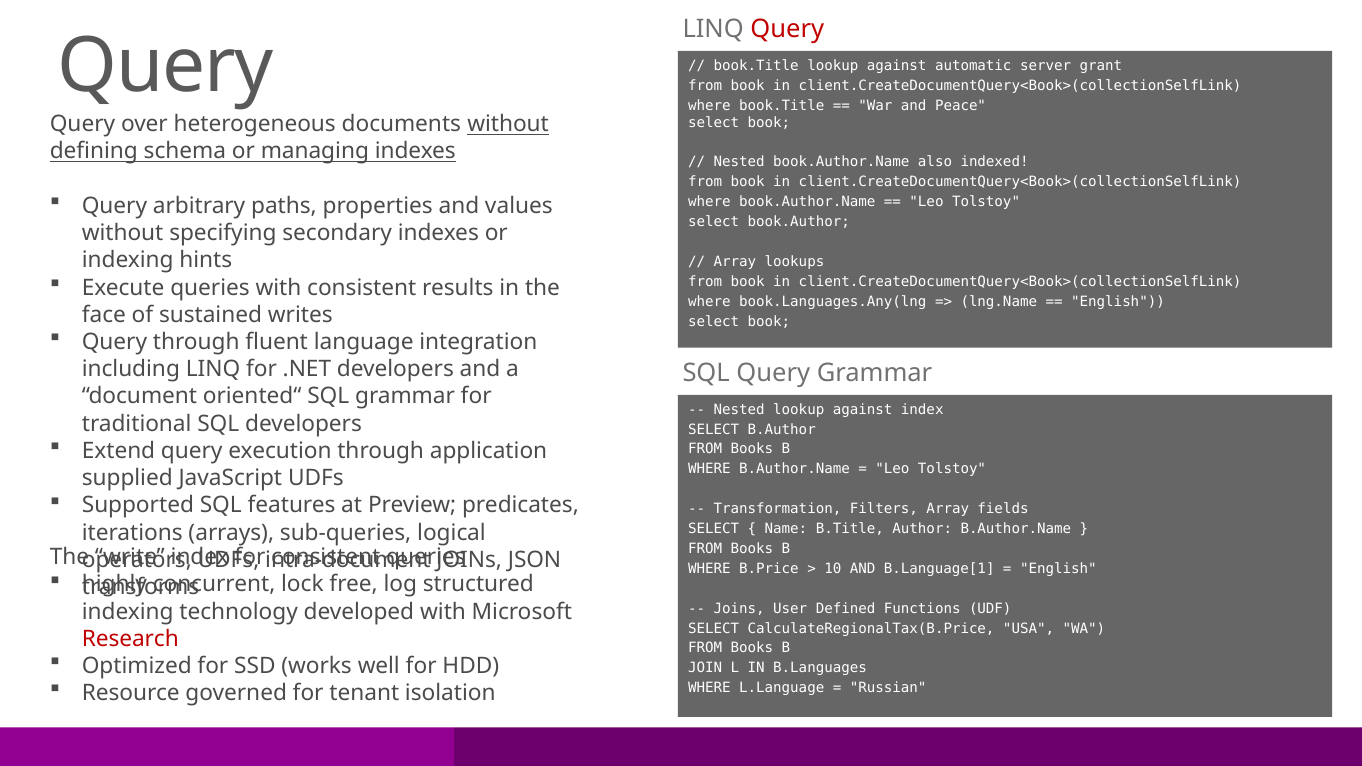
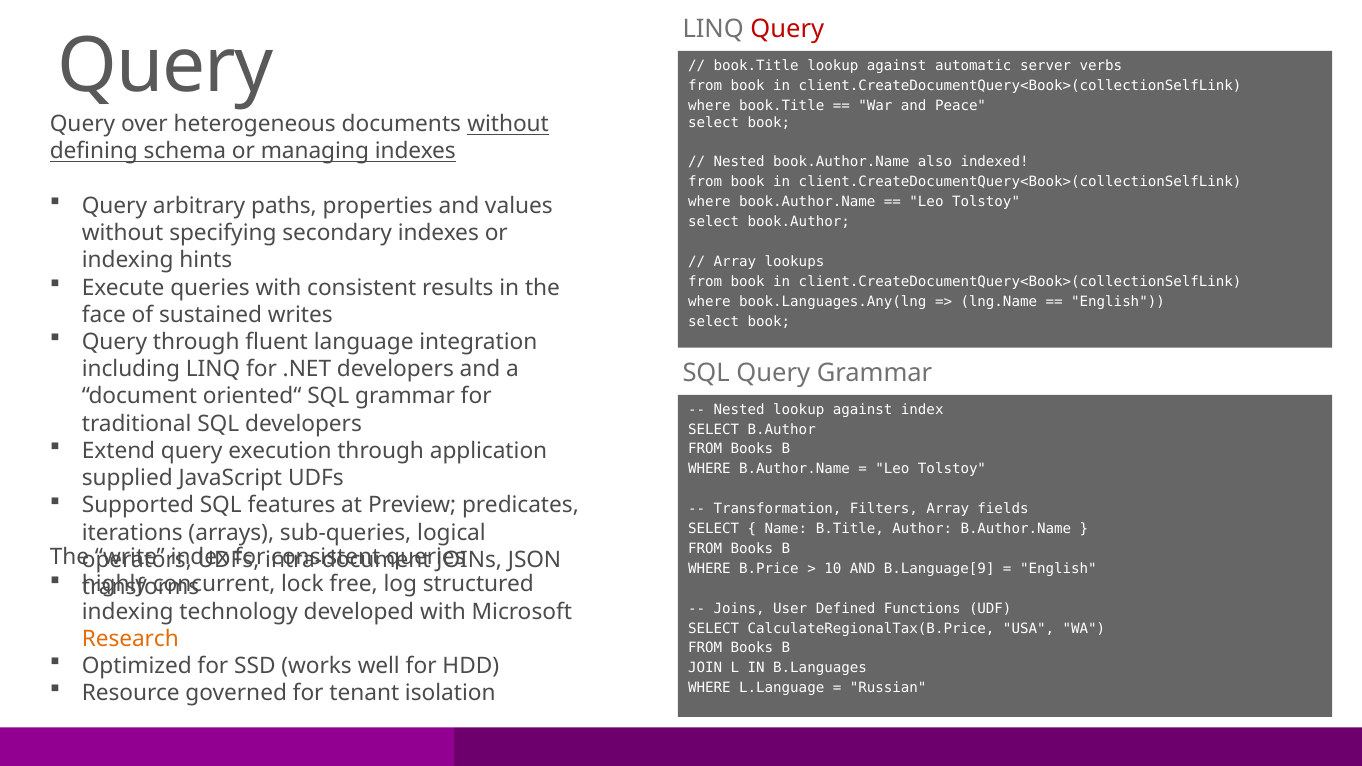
grant: grant -> verbs (1101, 66)
B.Language[1: B.Language[1 -> B.Language[9 (939, 569)
Research colour: red -> orange (130, 639)
